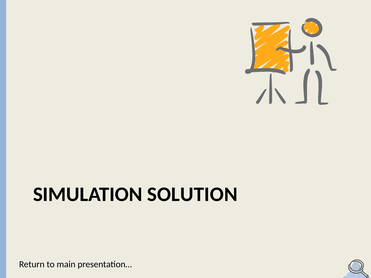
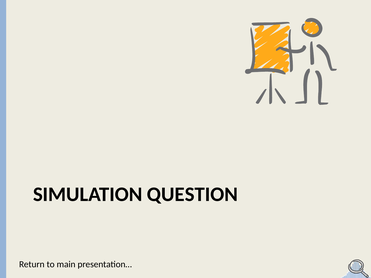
SOLUTION: SOLUTION -> QUESTION (192, 194)
